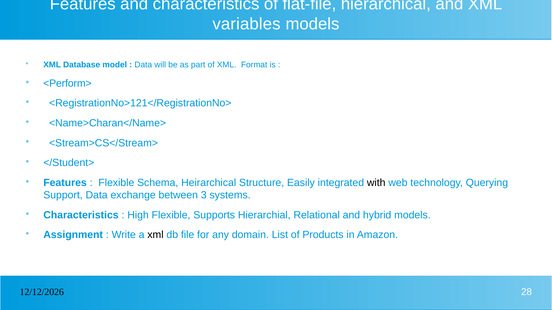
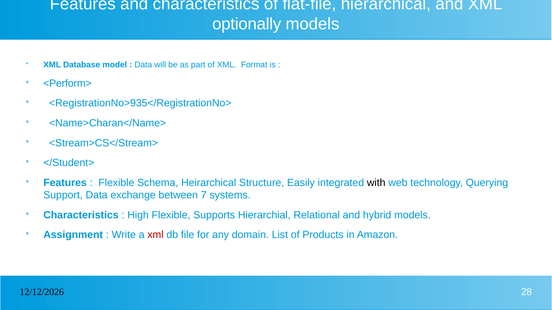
variables: variables -> optionally (247, 24)
<RegistrationNo>121</RegistrationNo>: <RegistrationNo>121</RegistrationNo> -> <RegistrationNo>935</RegistrationNo> (140, 103)
3: 3 -> 7 (204, 195)
xml colour: black -> red (155, 235)
